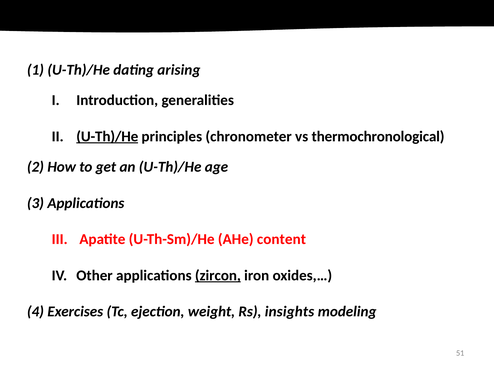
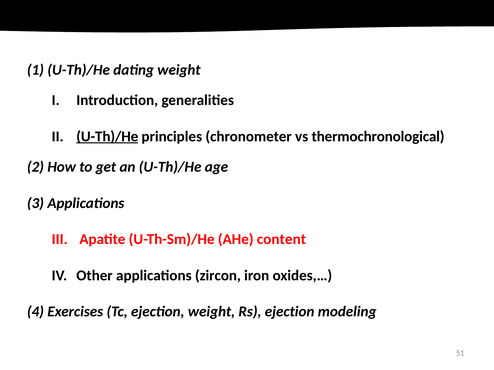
dating arising: arising -> weight (179, 70)
zircon underline: present -> none (218, 276)
Rs insights: insights -> ejection (290, 312)
